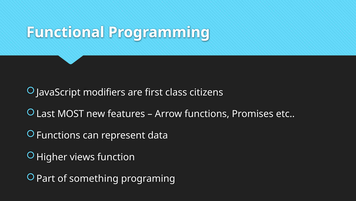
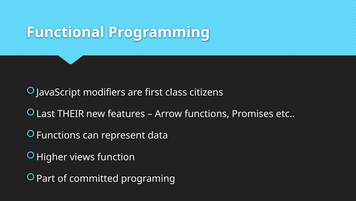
MOST: MOST -> THEIR (71, 113)
something: something -> committed (94, 178)
